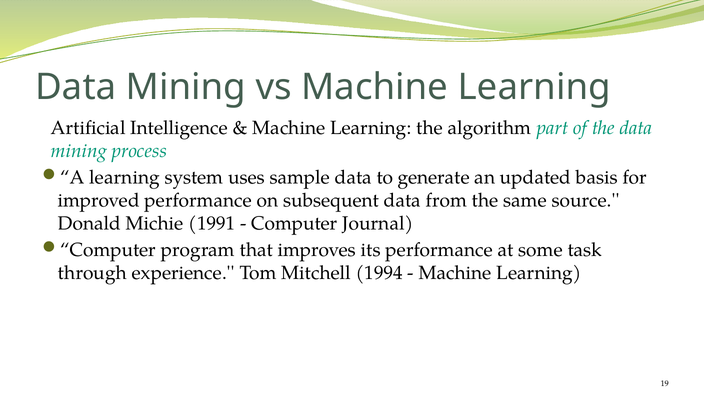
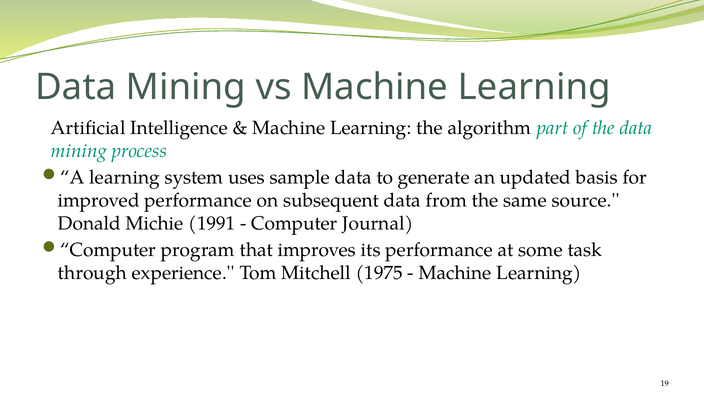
1994: 1994 -> 1975 (379, 273)
